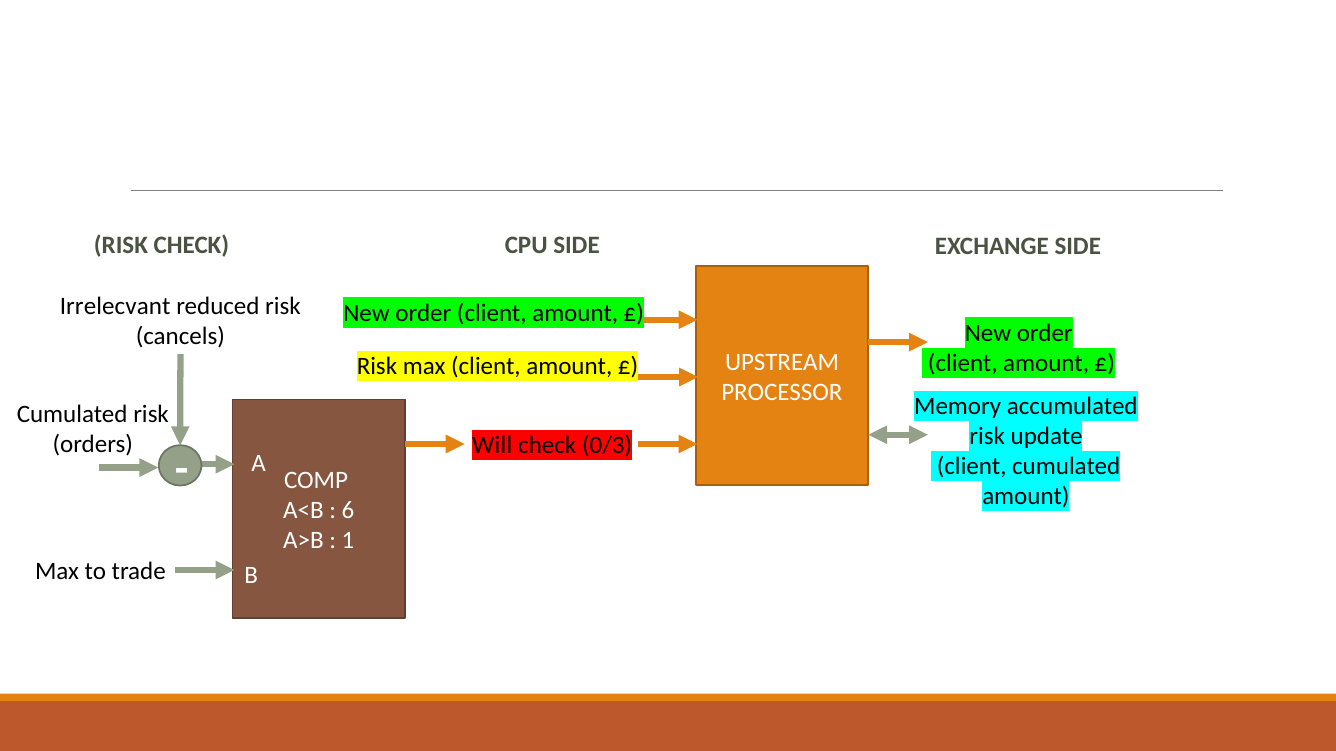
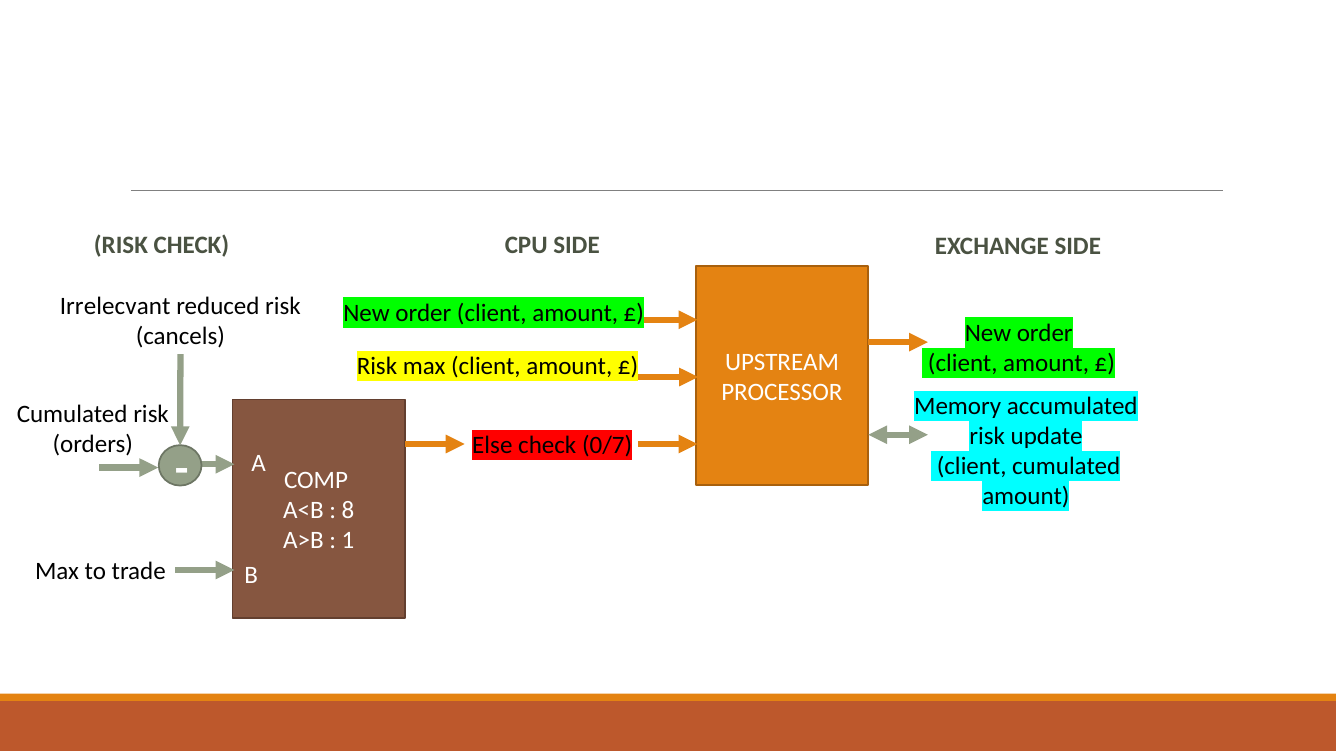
Will: Will -> Else (492, 446)
0/3: 0/3 -> 0/7 (607, 446)
6: 6 -> 8 (348, 511)
